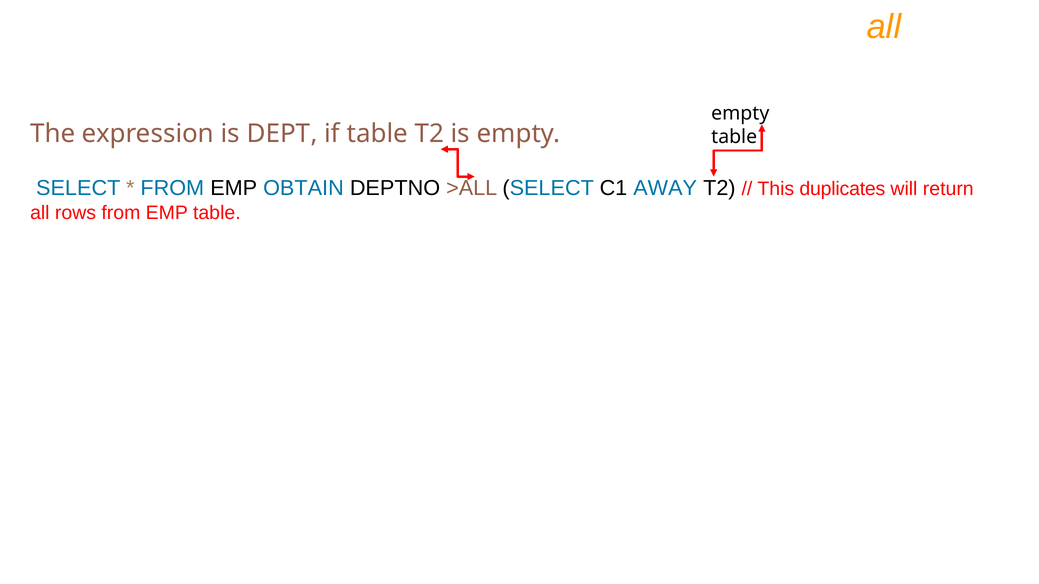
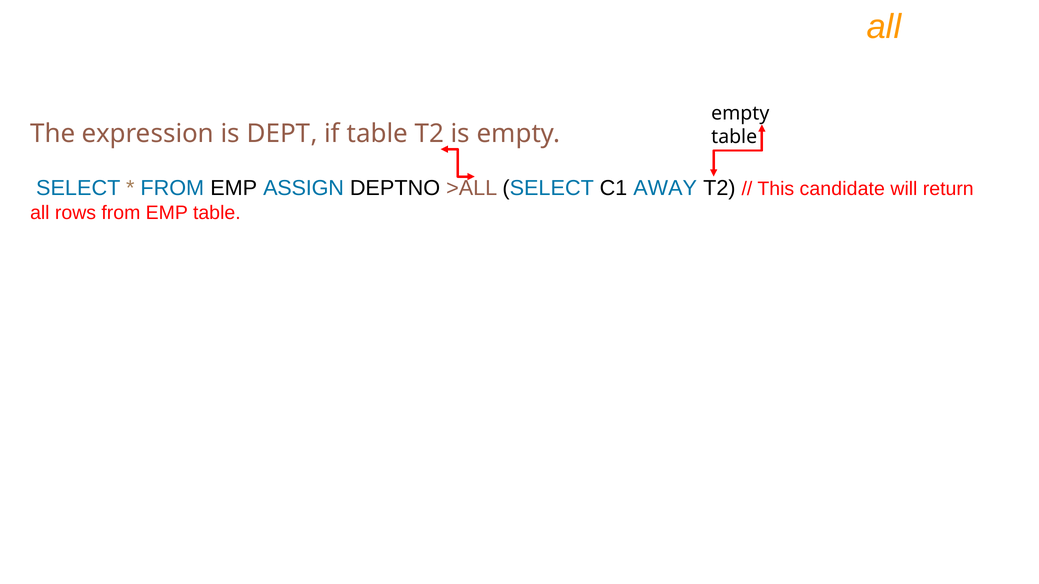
OBTAIN: OBTAIN -> ASSIGN (304, 188)
duplicates: duplicates -> candidate (842, 189)
